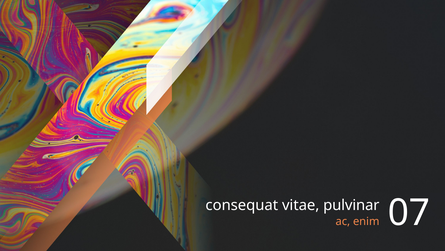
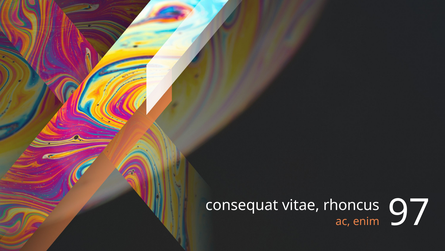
pulvinar: pulvinar -> rhoncus (351, 205)
07: 07 -> 97 (409, 212)
